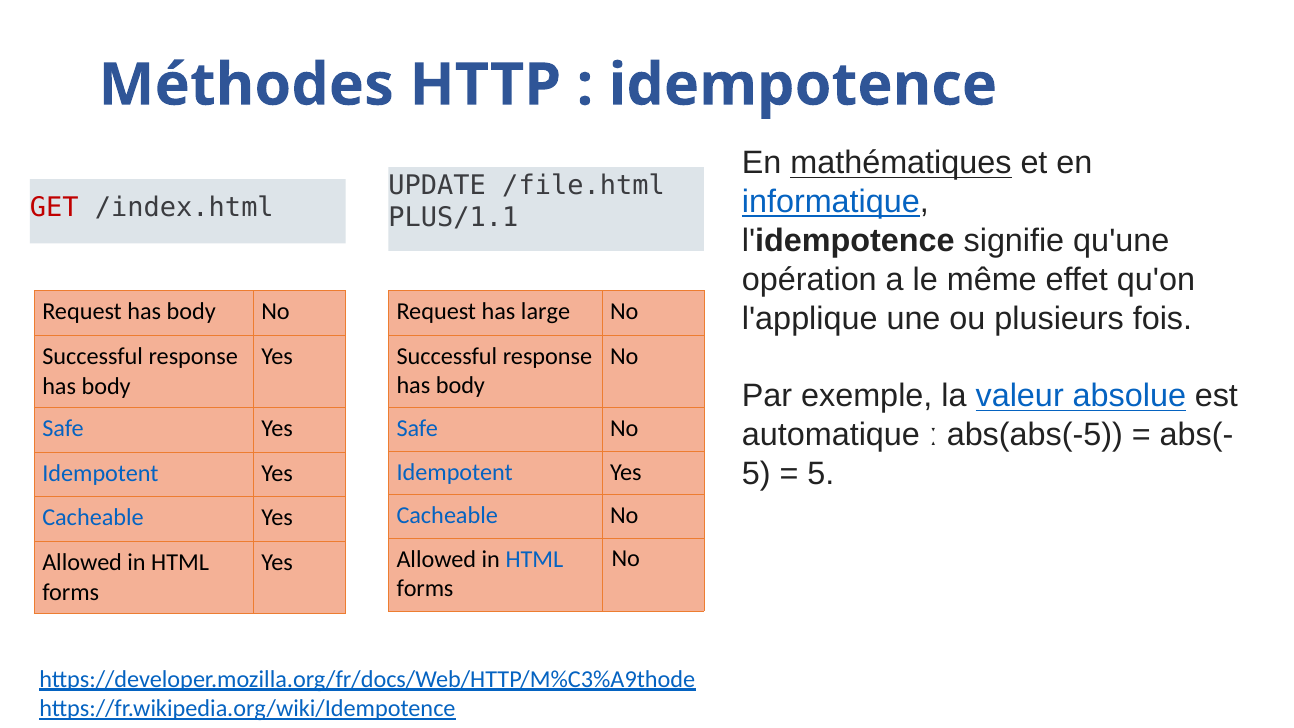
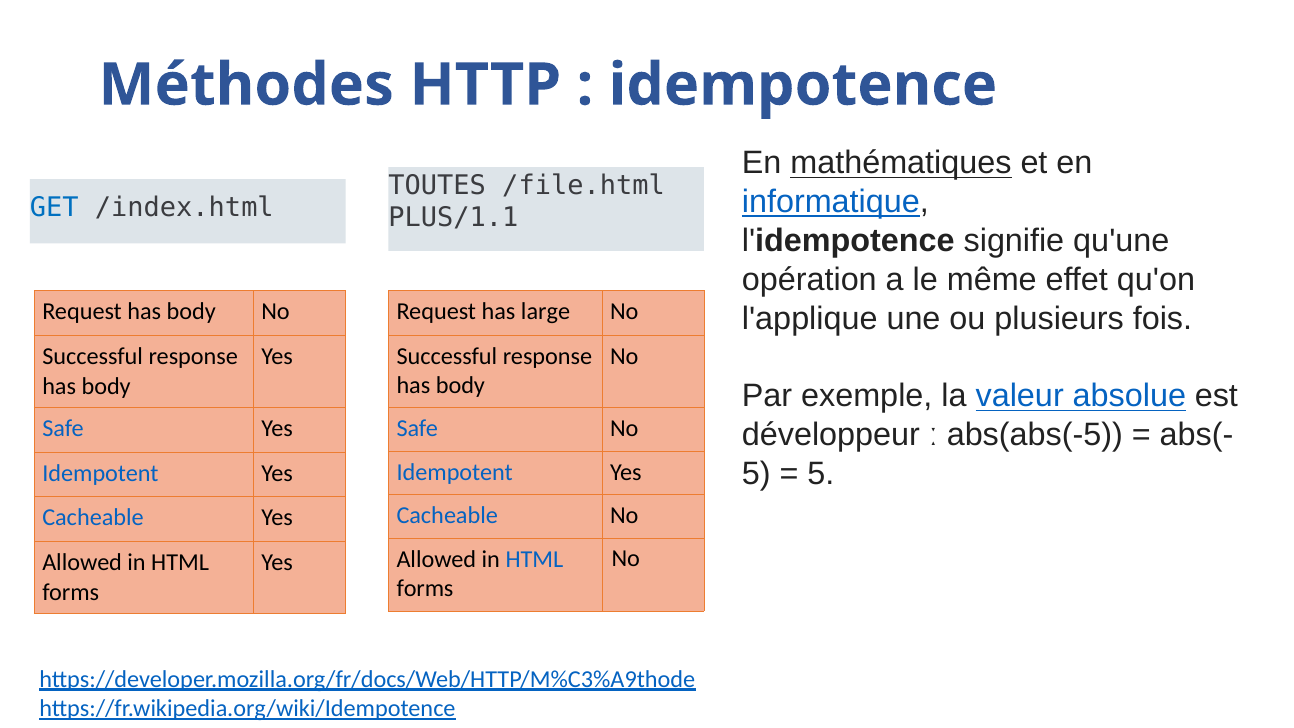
UPDATE: UPDATE -> TOUTES (437, 185)
GET colour: red -> blue (54, 208)
automatique: automatique -> développeur (831, 435)
